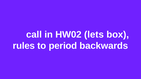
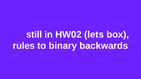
call: call -> still (34, 35)
period: period -> binary (63, 46)
